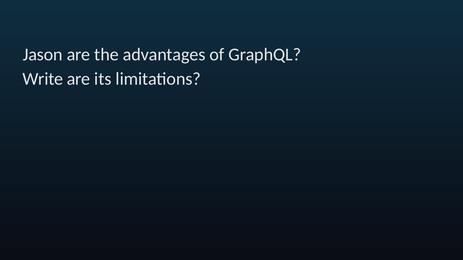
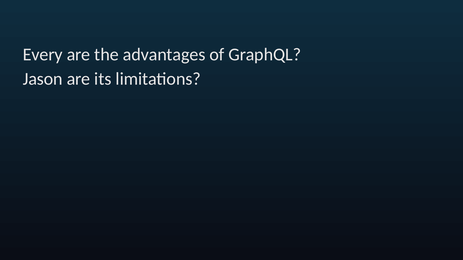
Jason: Jason -> Every (43, 55)
Write: Write -> Jason (43, 79)
